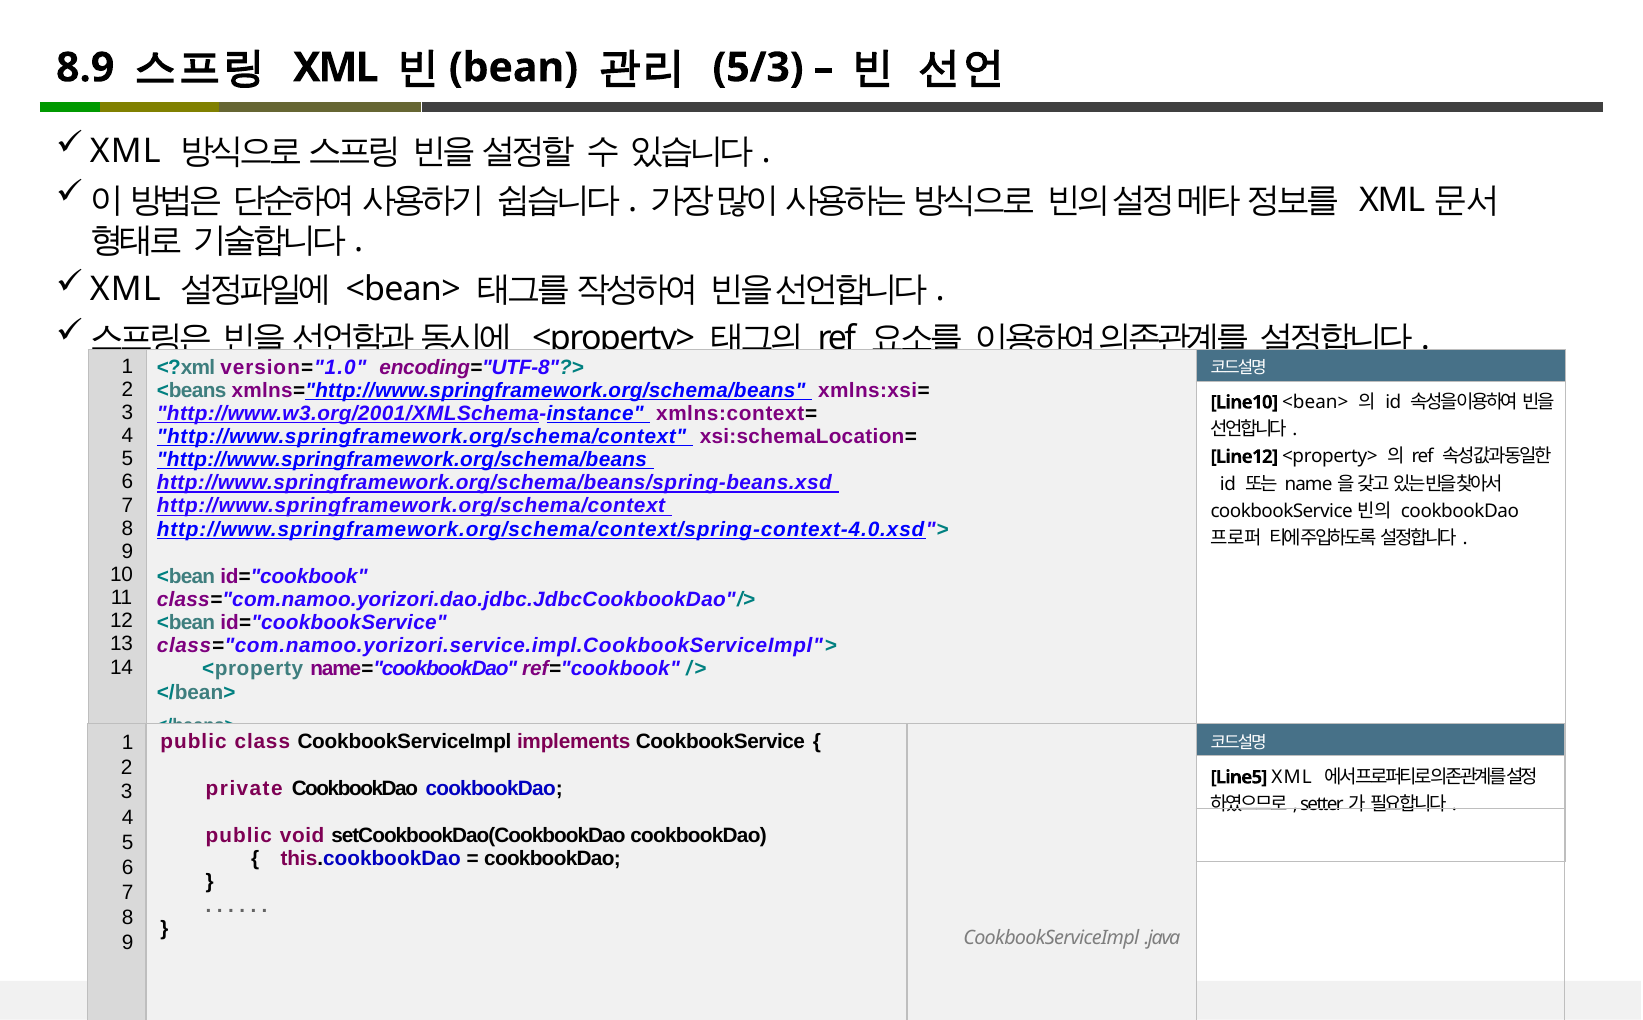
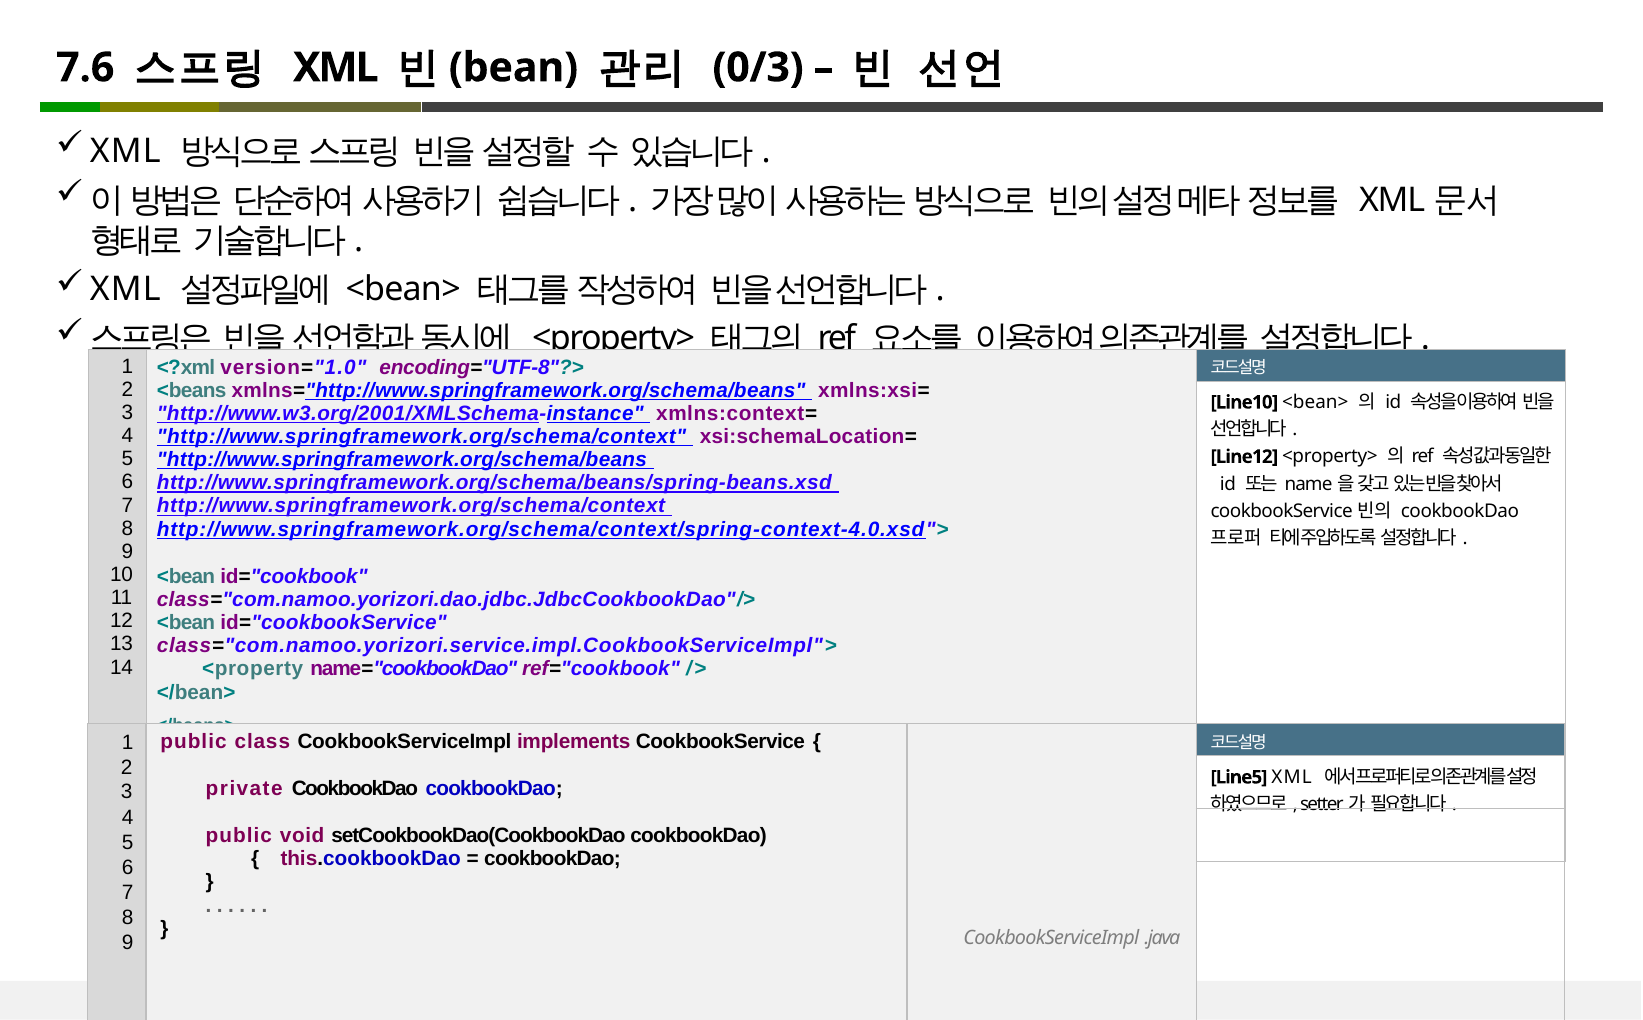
8.9: 8.9 -> 7.6 (85, 68)
5/3: 5/3 -> 0/3 (758, 68)
